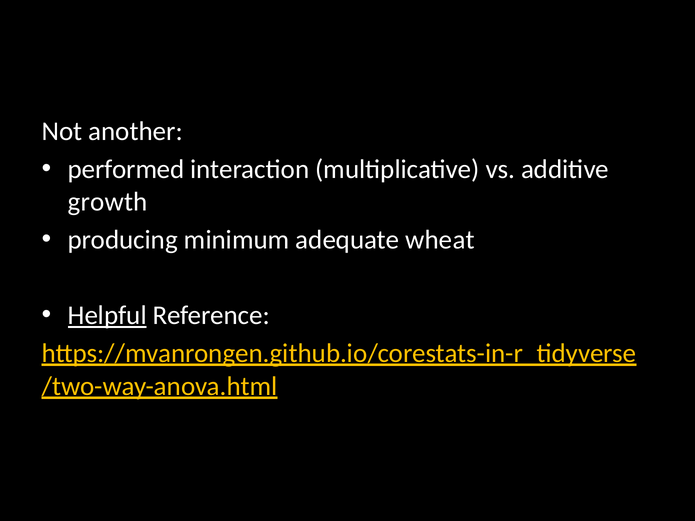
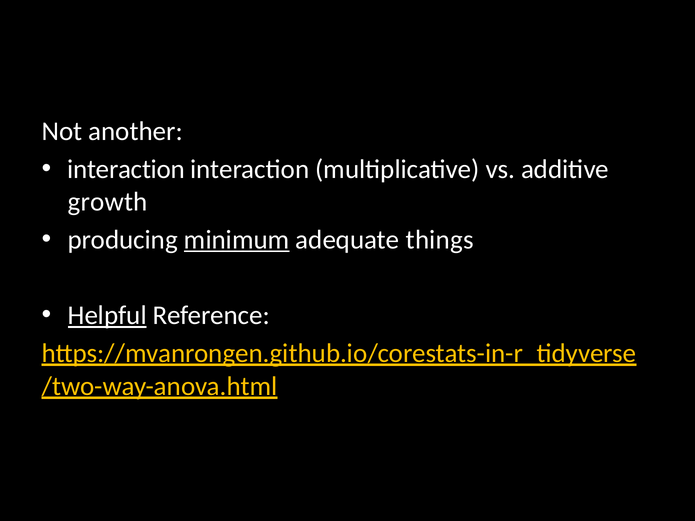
performed: performed -> interaction (126, 170)
minimum underline: none -> present (237, 240)
wheat: wheat -> things (440, 240)
